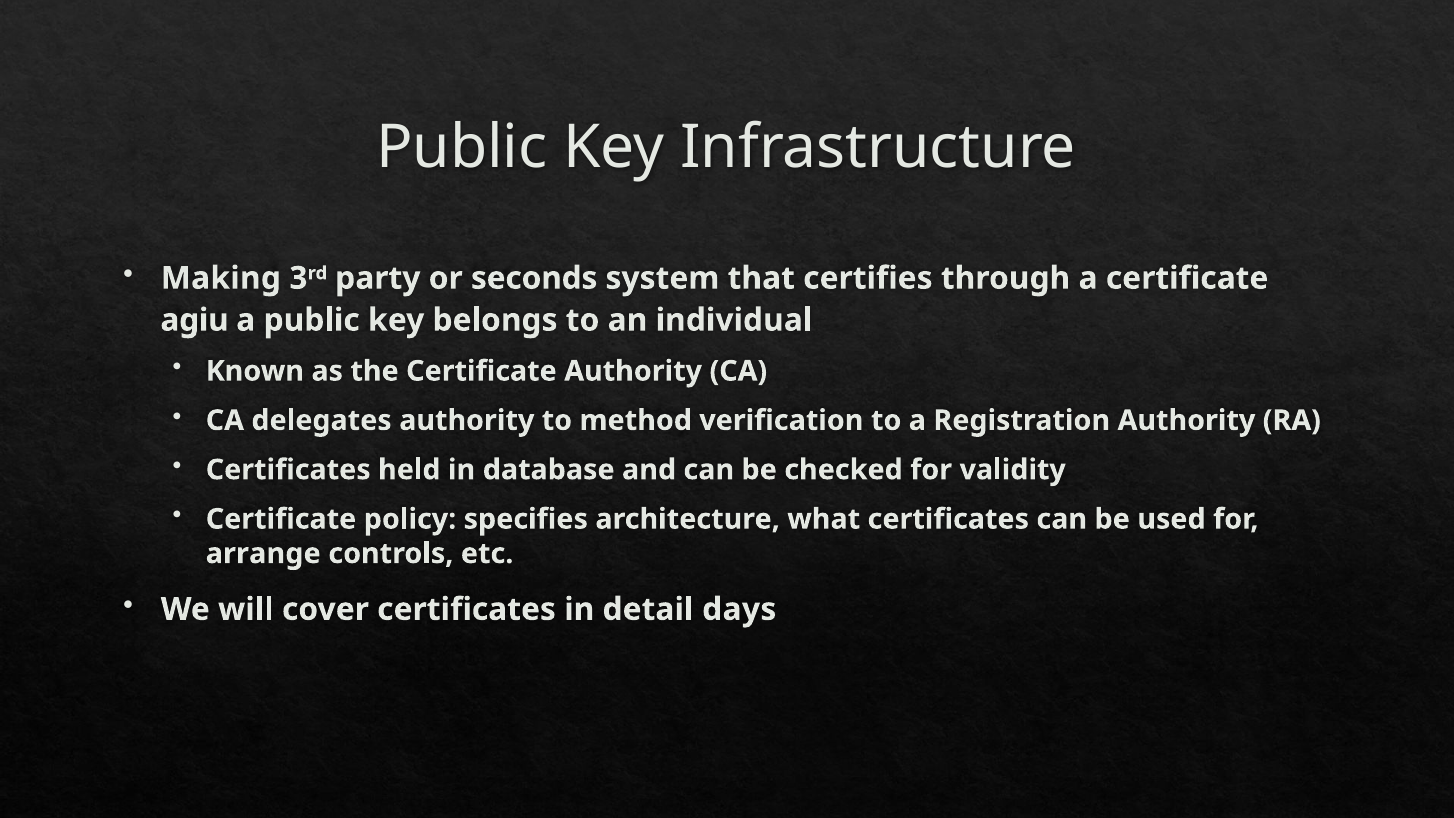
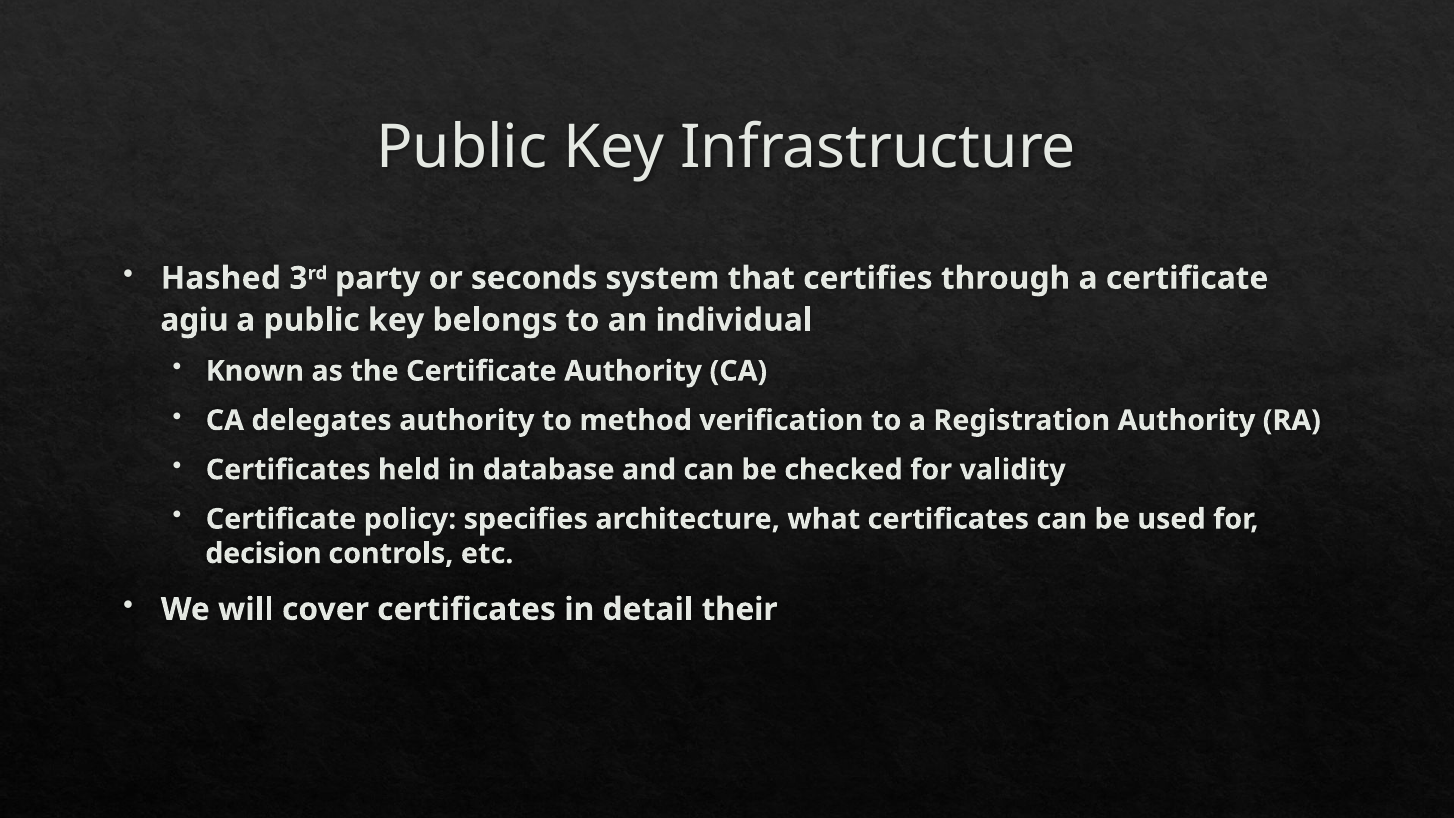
Making: Making -> Hashed (221, 278)
arrange: arrange -> decision (263, 554)
days: days -> their (740, 609)
